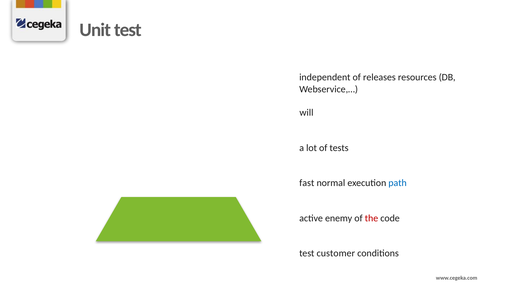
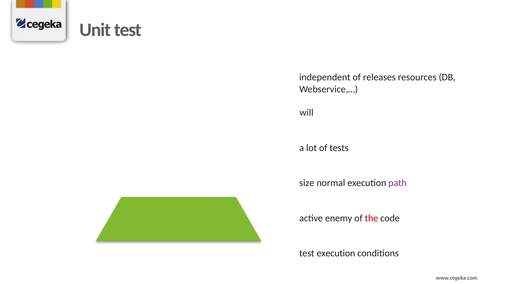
fast: fast -> size (307, 183)
path colour: blue -> purple (398, 183)
test customer: customer -> execution (336, 253)
